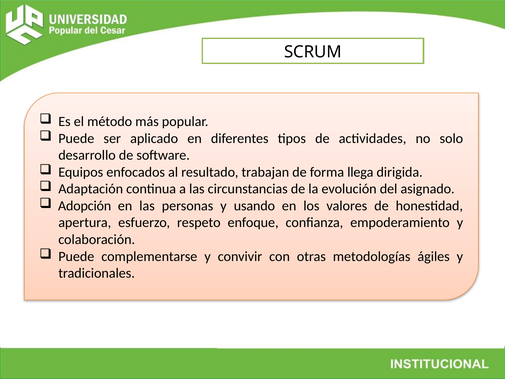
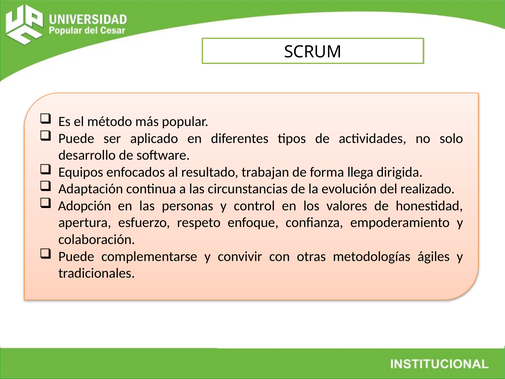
asignado: asignado -> realizado (428, 189)
usando: usando -> control (254, 206)
